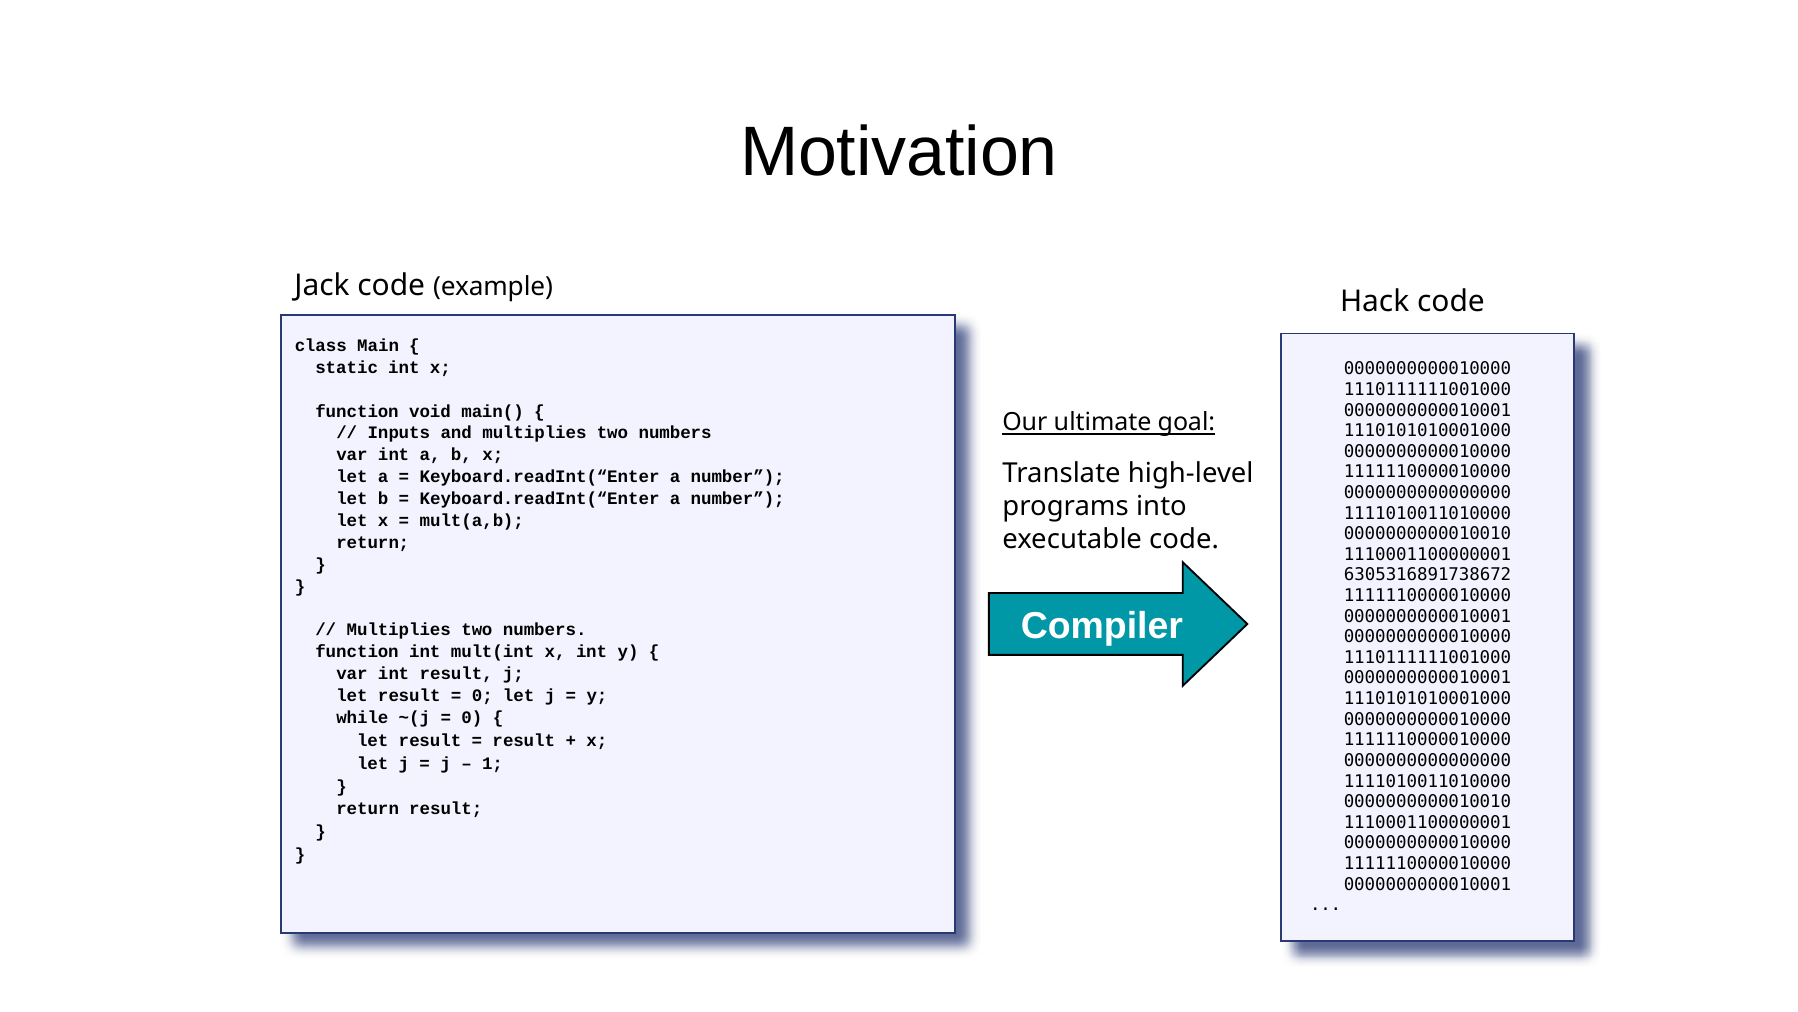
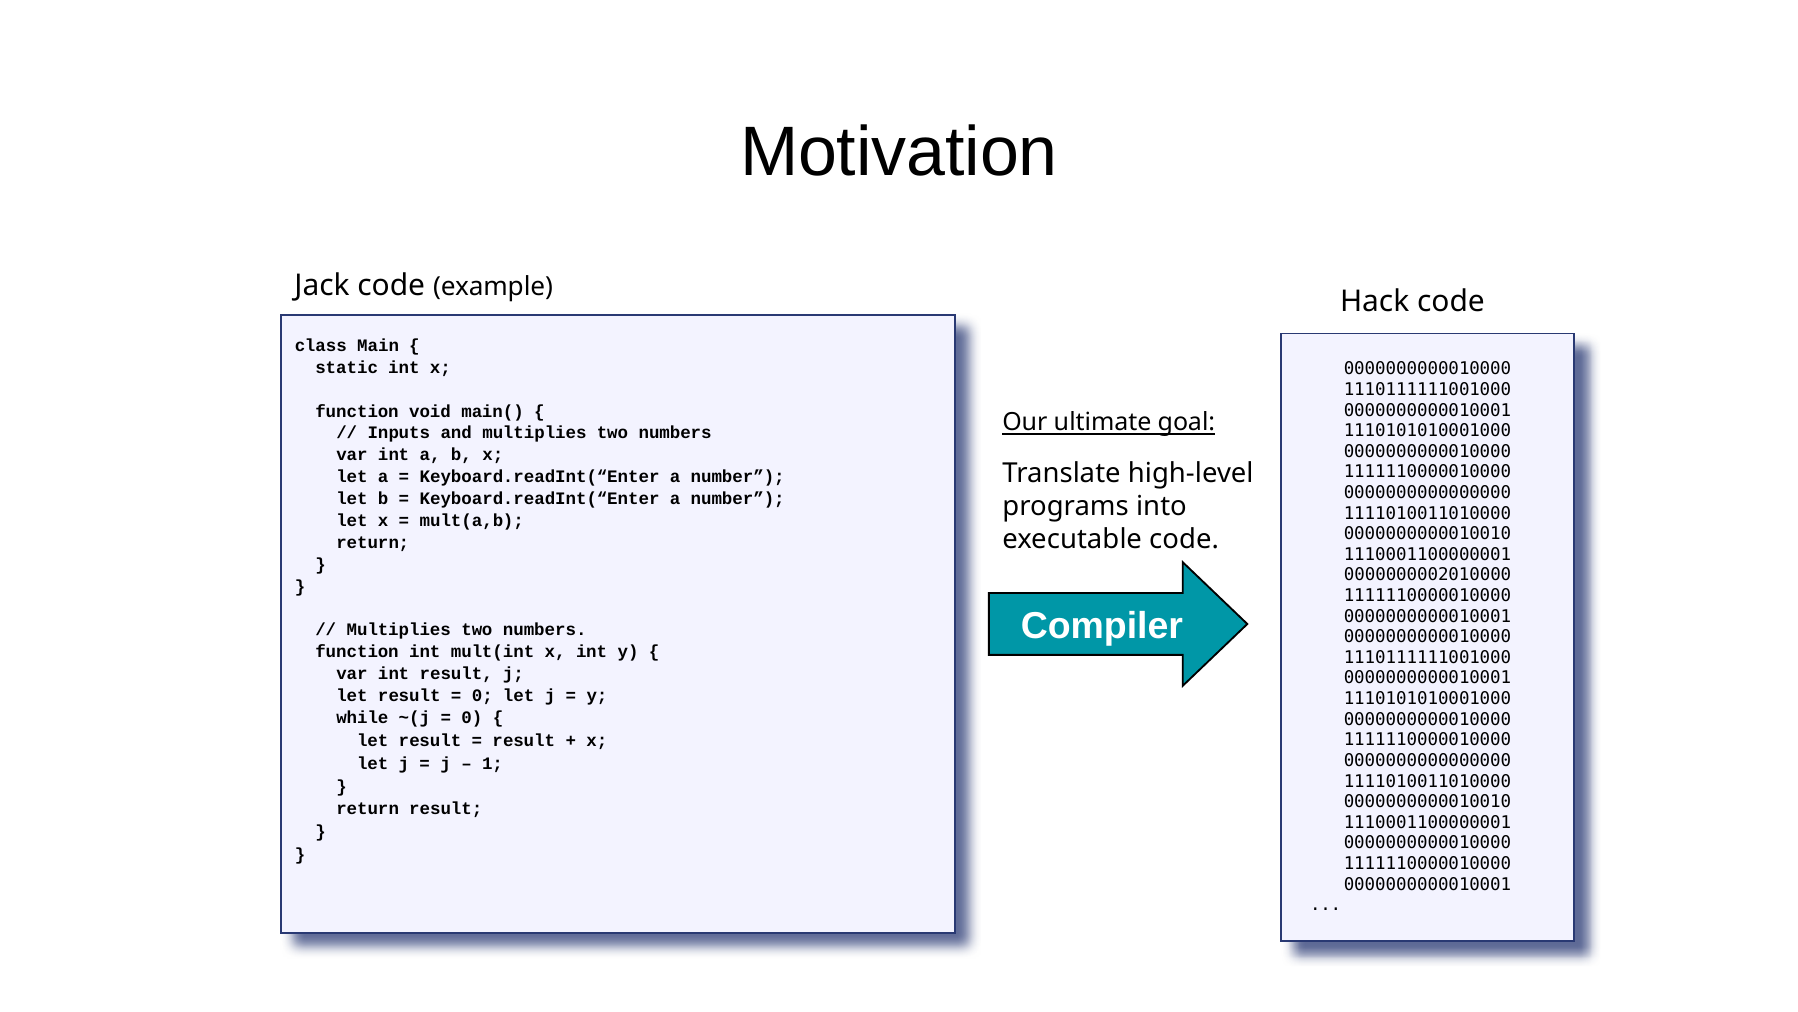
6305316891738672: 6305316891738672 -> 0000000002010000 (1428, 575)
